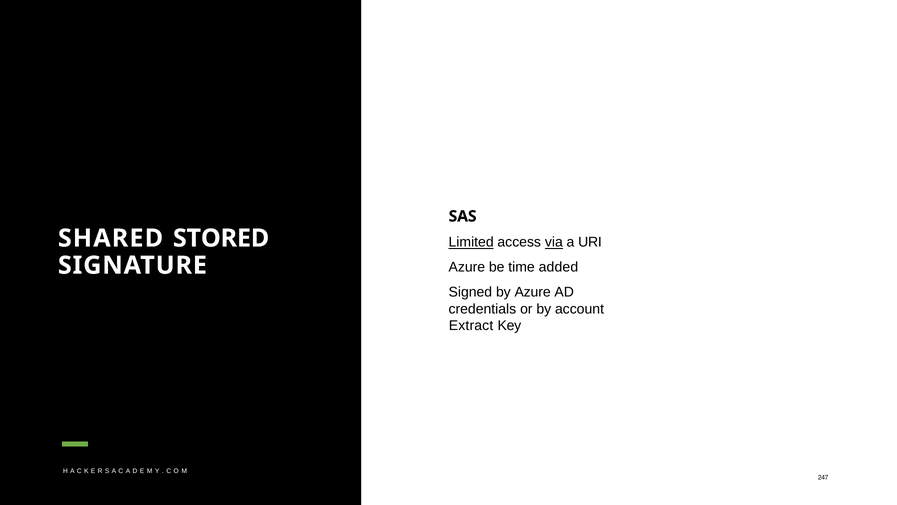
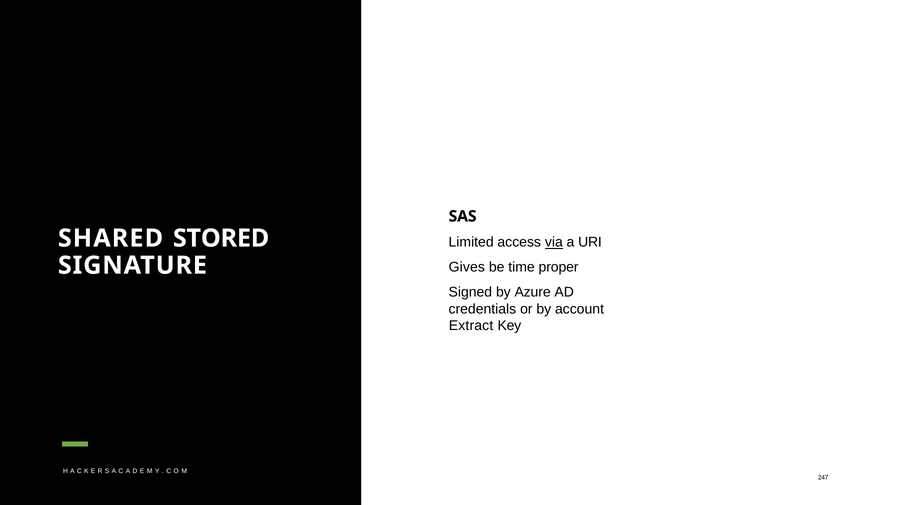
Limited underline: present -> none (471, 242)
Azure: Azure -> Gives (467, 267)
added: added -> proper (559, 267)
